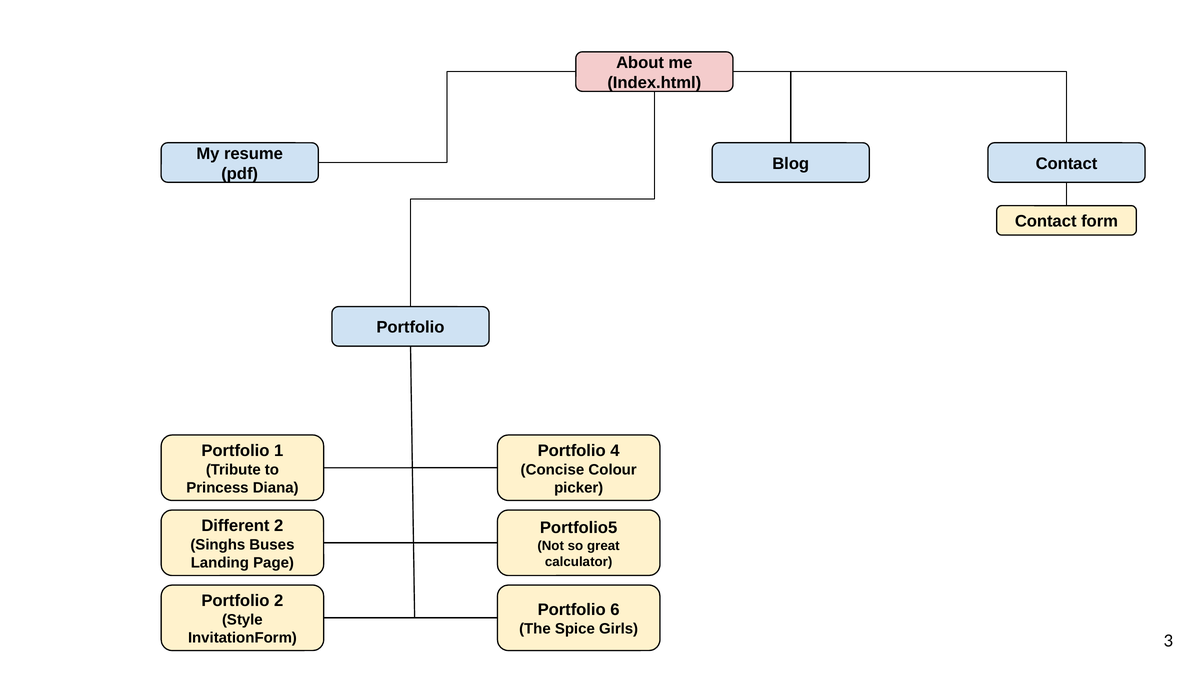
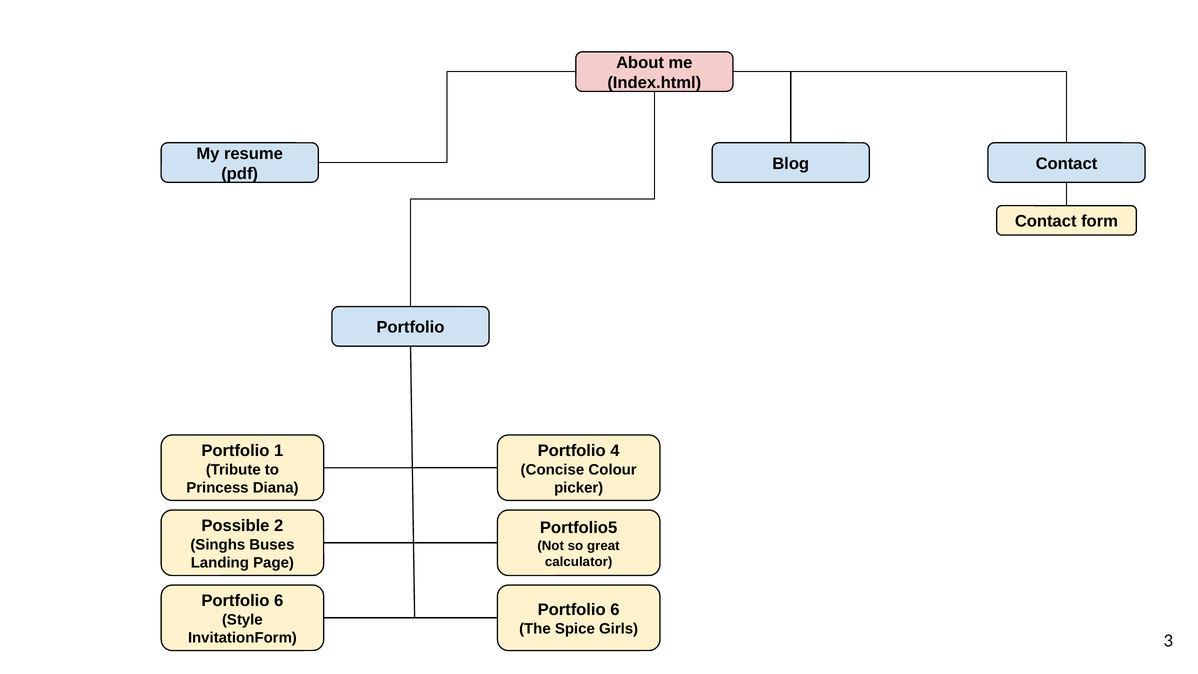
Different: Different -> Possible (235, 526)
2: 2 -> 6 (279, 601)
